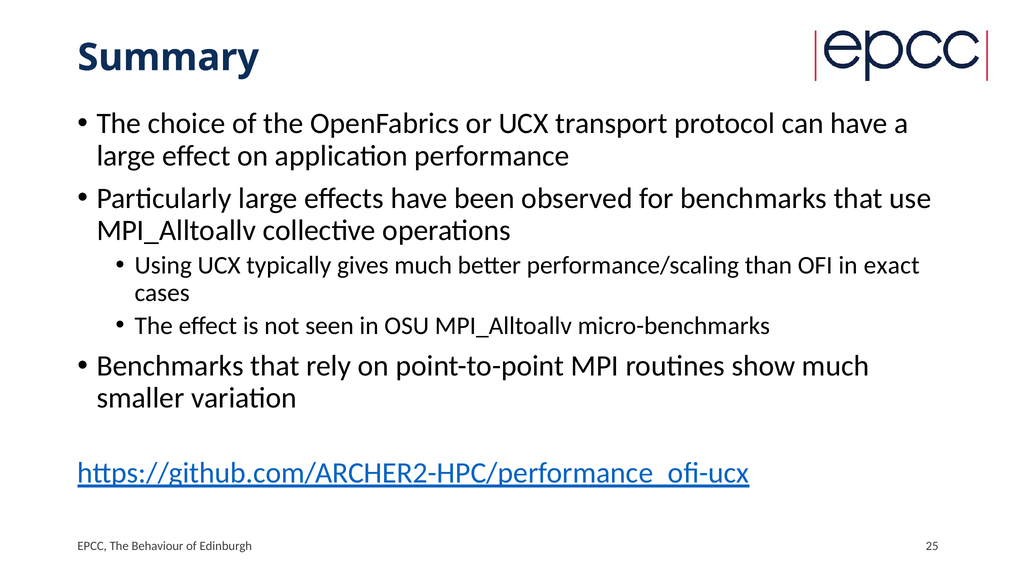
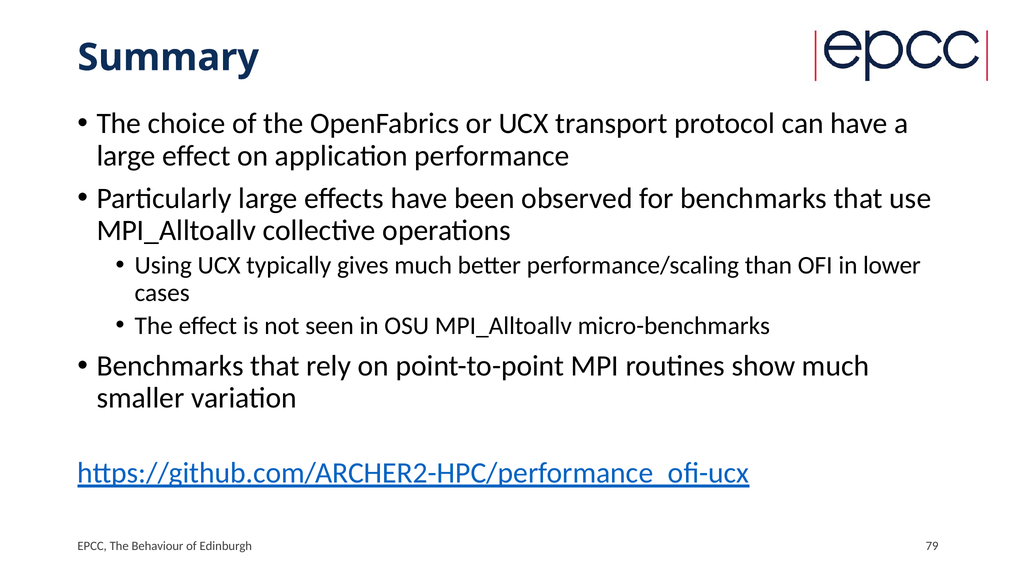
exact: exact -> lower (892, 265)
25: 25 -> 79 (932, 546)
